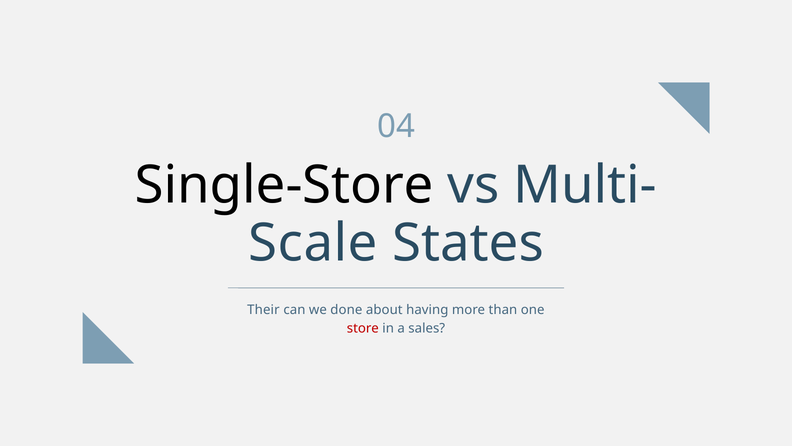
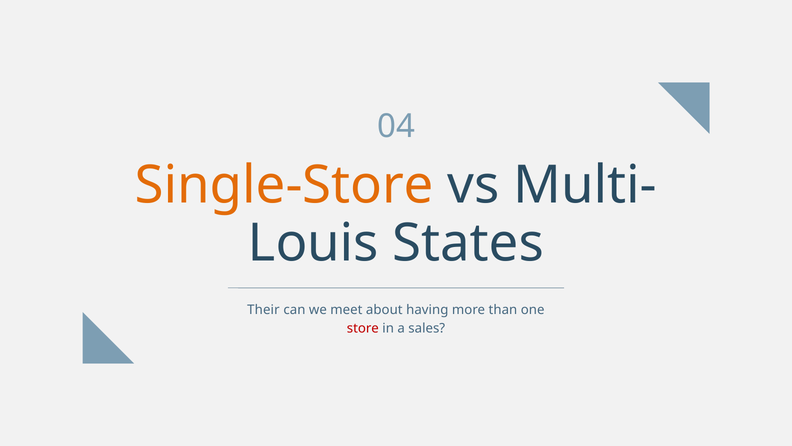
Single-Store colour: black -> orange (284, 185)
Scale: Scale -> Louis (313, 243)
done: done -> meet (346, 309)
